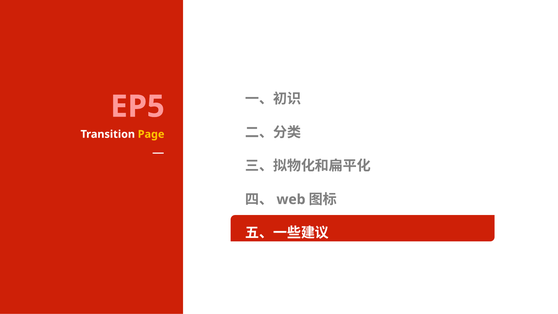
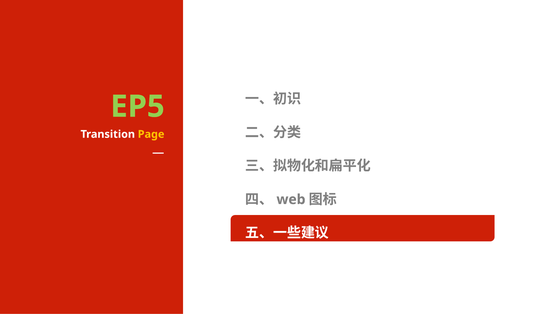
EP5 colour: pink -> light green (137, 107)
